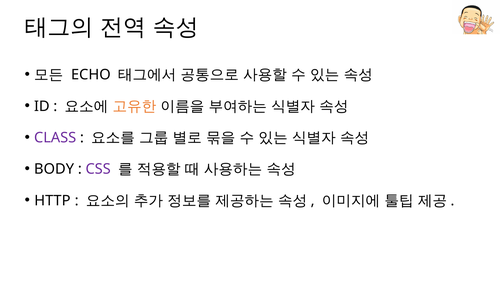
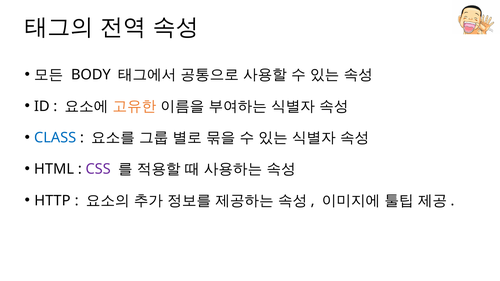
ECHO: ECHO -> BODY (91, 75)
CLASS colour: purple -> blue (55, 138)
BODY: BODY -> HTML (54, 169)
